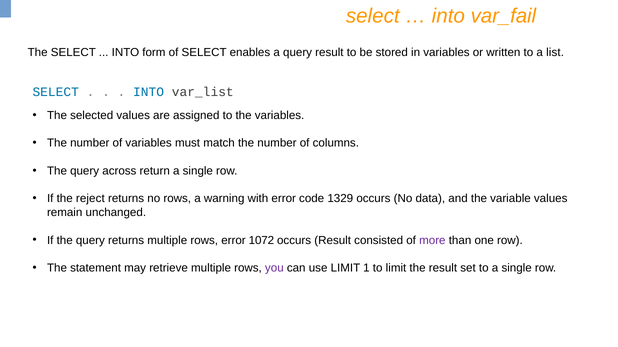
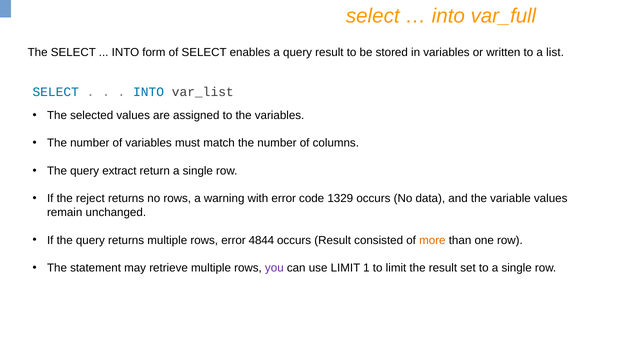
var_fail: var_fail -> var_full (503, 16)
across: across -> extract (119, 171)
1072: 1072 -> 4844 (261, 241)
more colour: purple -> orange (432, 241)
